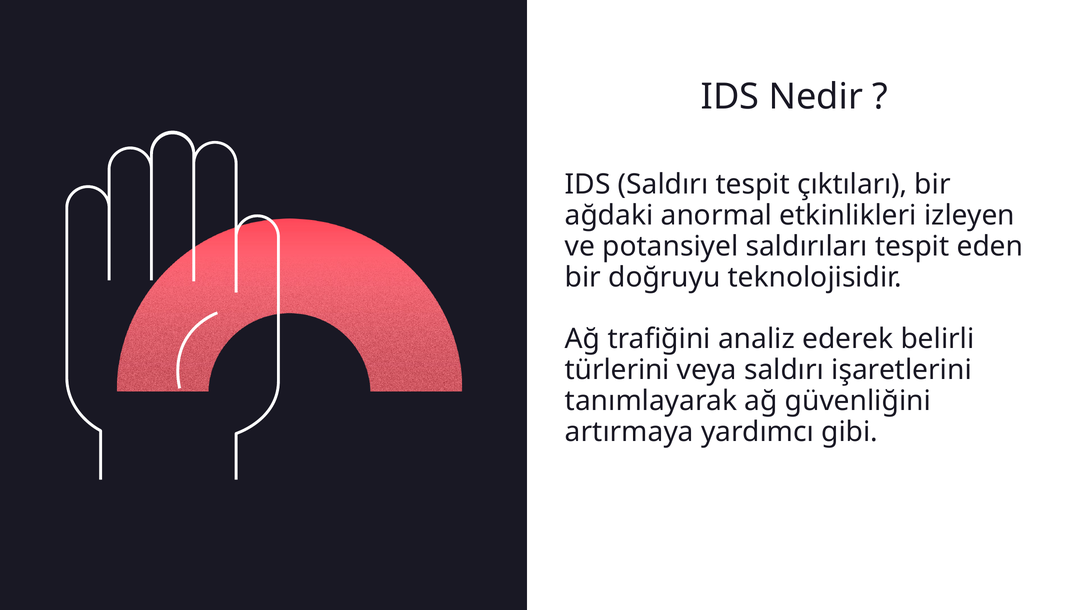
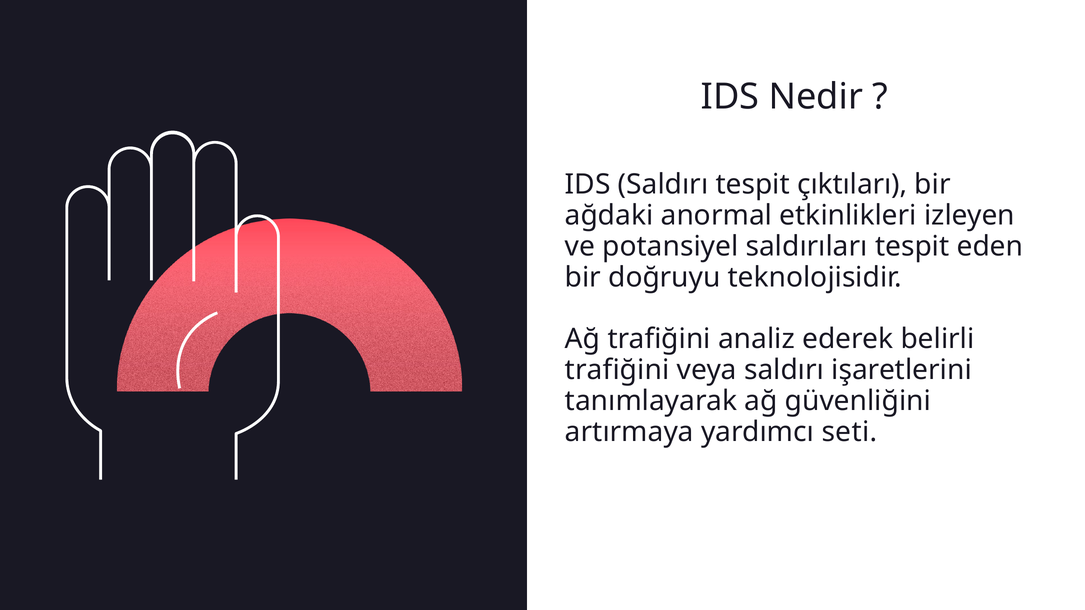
türlerini: türlerini -> trafiğini (617, 370)
gibi: gibi -> seti (849, 432)
